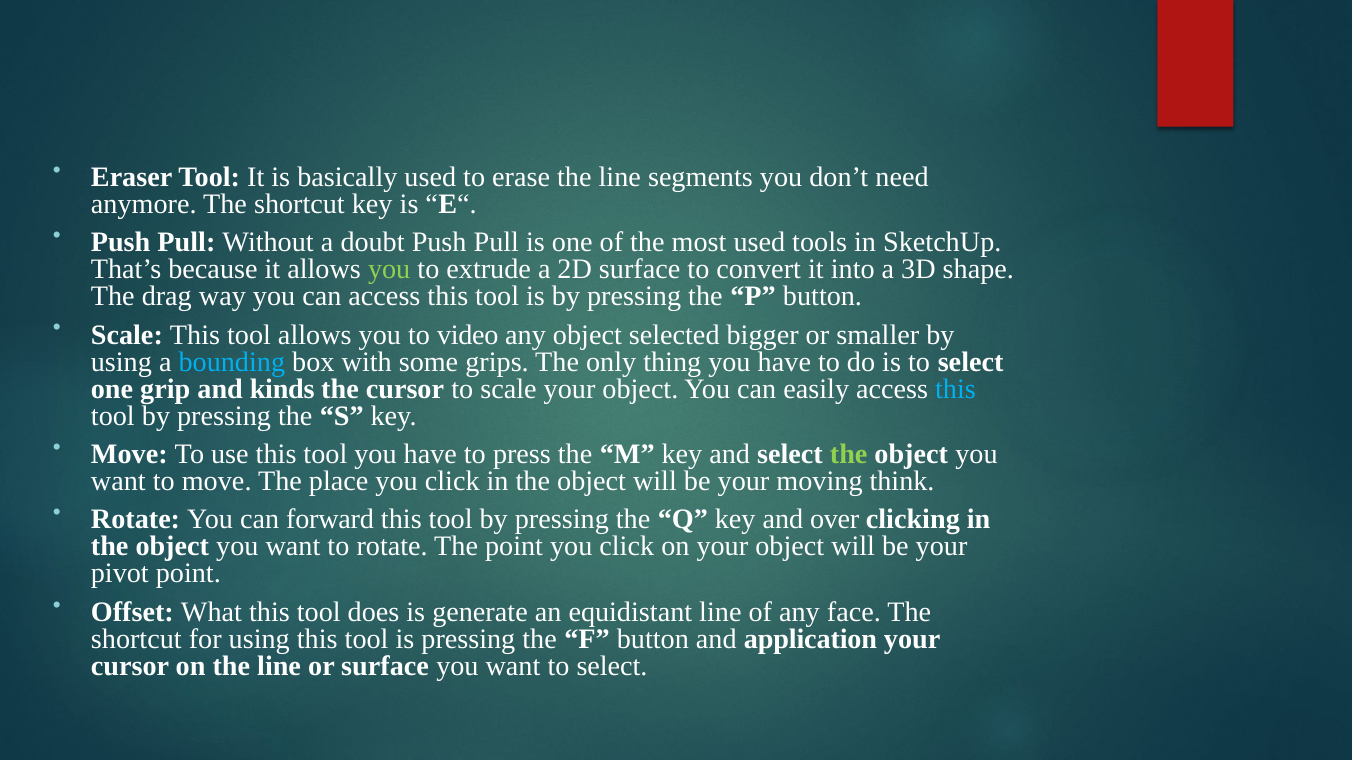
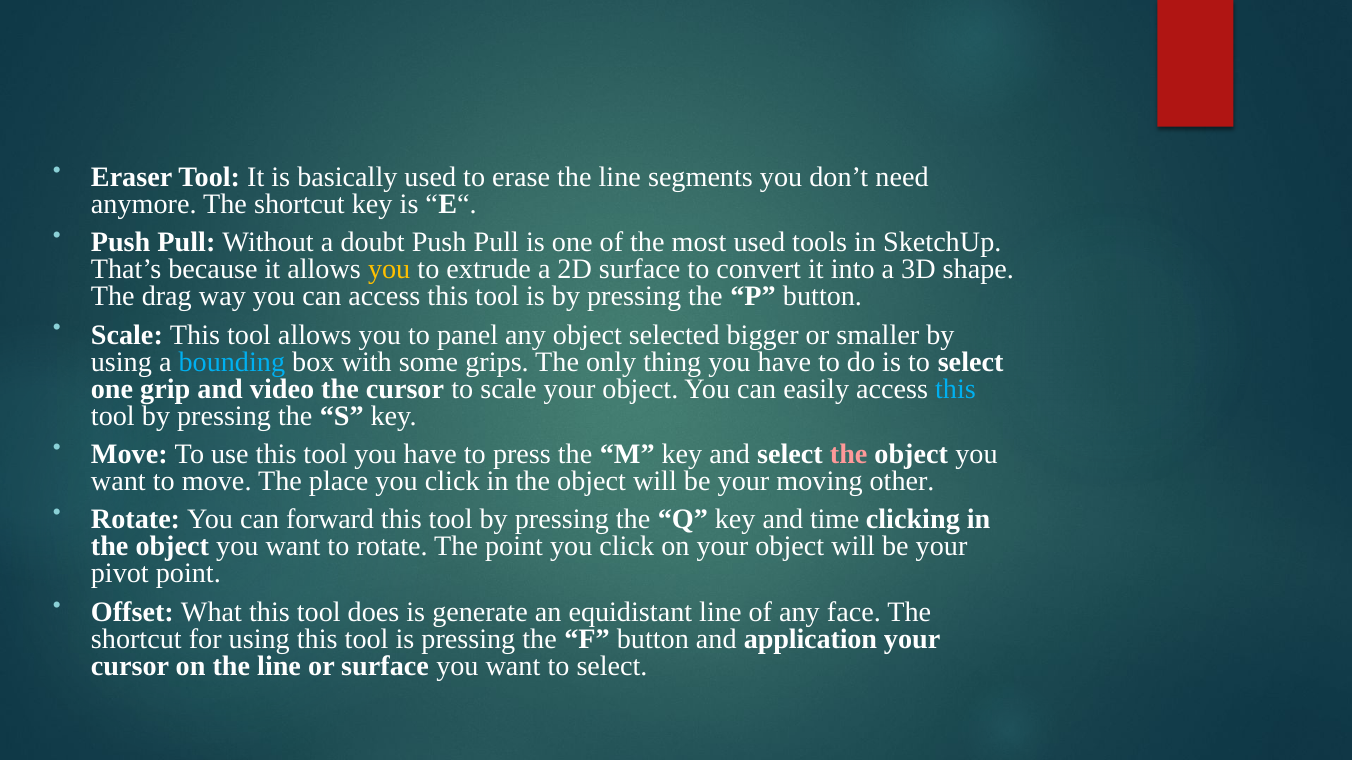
you colour: light green -> yellow (389, 270)
video: video -> panel (468, 335)
kinds: kinds -> video (282, 389)
the colour: light green -> pink (849, 455)
think: think -> other (902, 482)
over: over -> time (835, 520)
